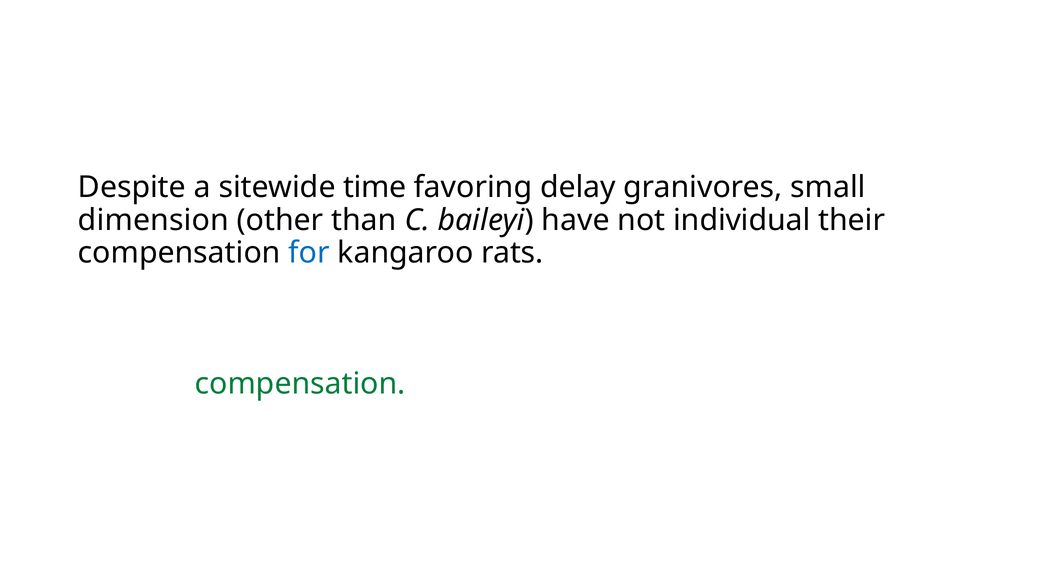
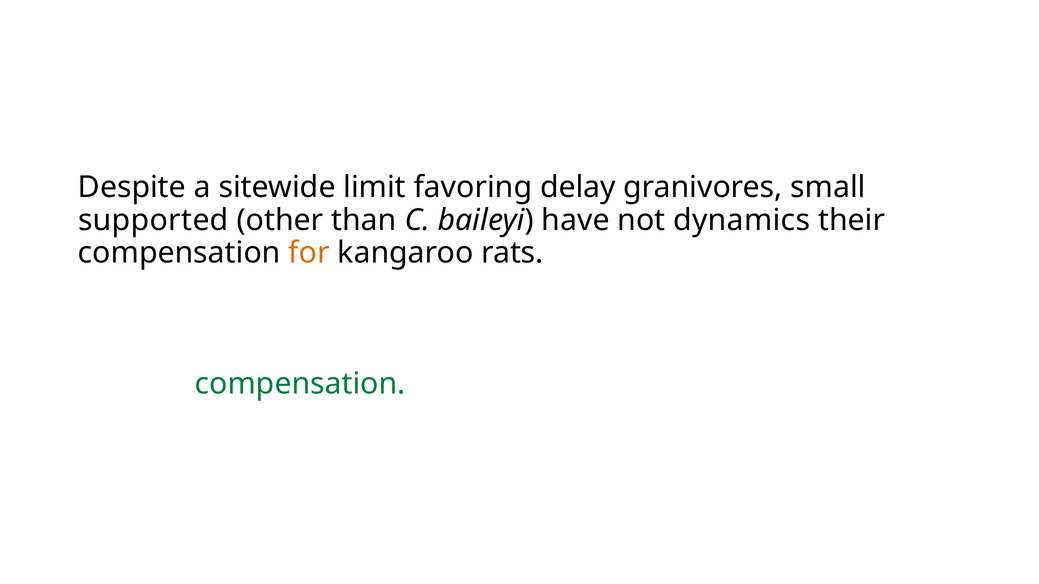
sitewide time: time -> limit (375, 188)
dimension: dimension -> supported (153, 220)
individual: individual -> dynamics (742, 220)
for colour: blue -> orange (309, 253)
